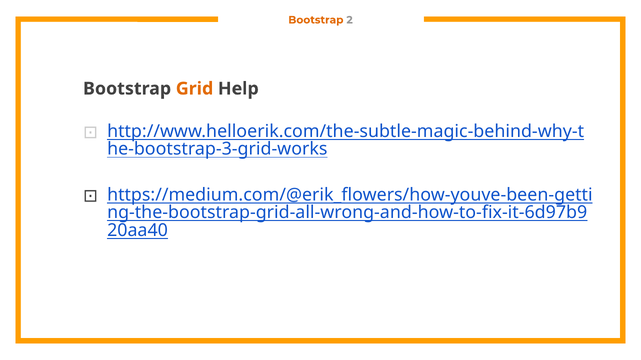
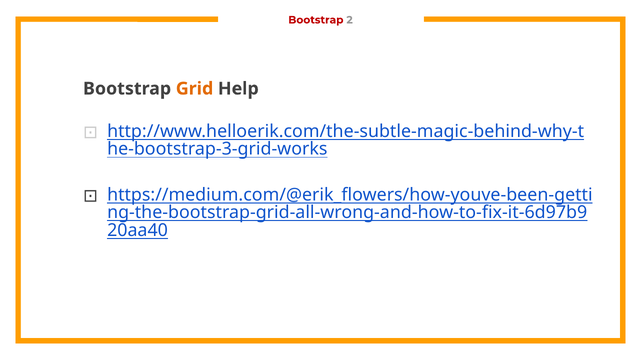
Bootstrap colour: orange -> red (316, 20)
